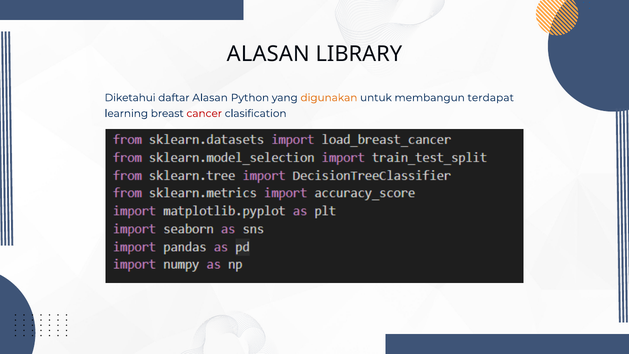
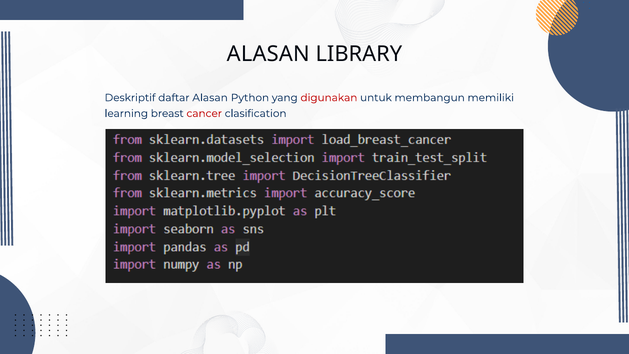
Diketahui: Diketahui -> Deskriptif (130, 98)
digunakan colour: orange -> red (329, 98)
terdapat: terdapat -> memiliki (491, 98)
